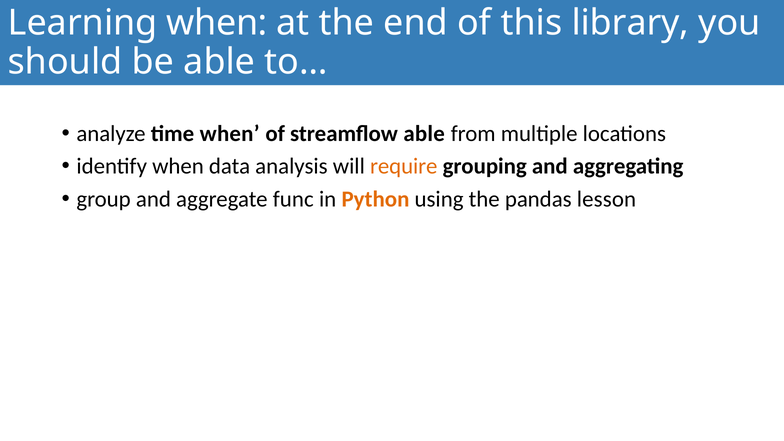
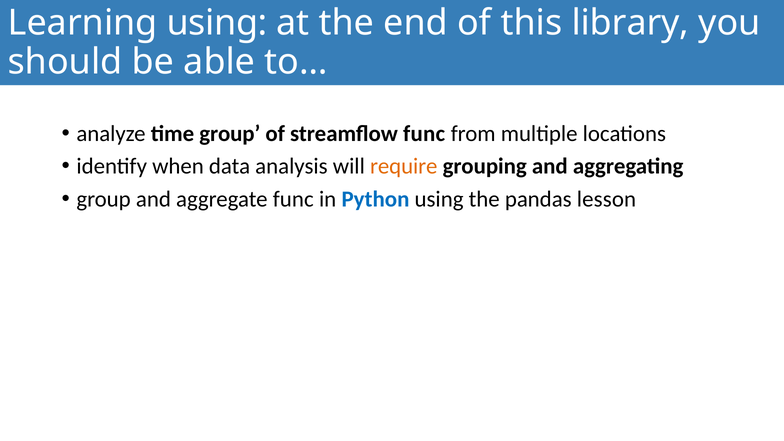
Learning when: when -> using (217, 23)
time when: when -> group (230, 134)
streamflow able: able -> func (424, 134)
Python colour: orange -> blue (375, 199)
